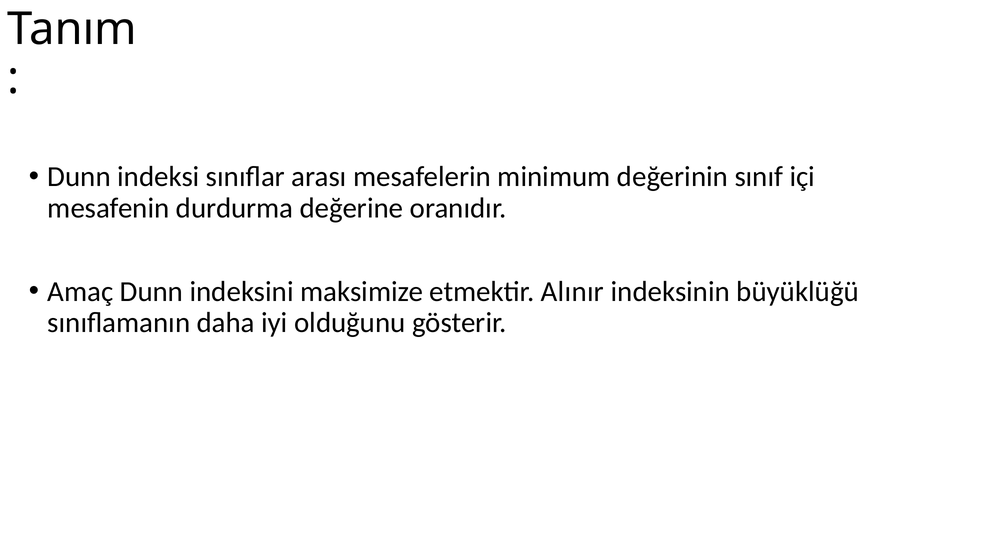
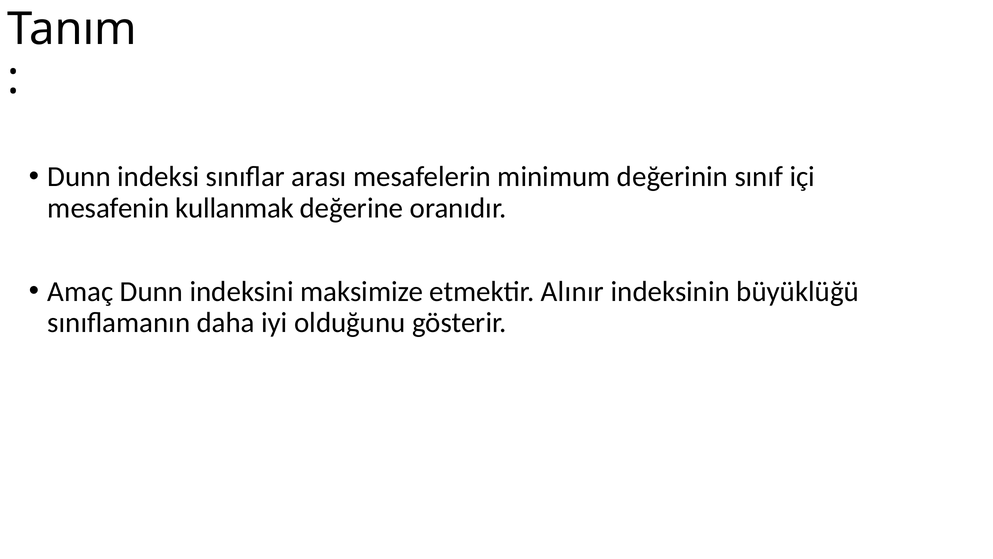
durdurma: durdurma -> kullanmak (235, 208)
